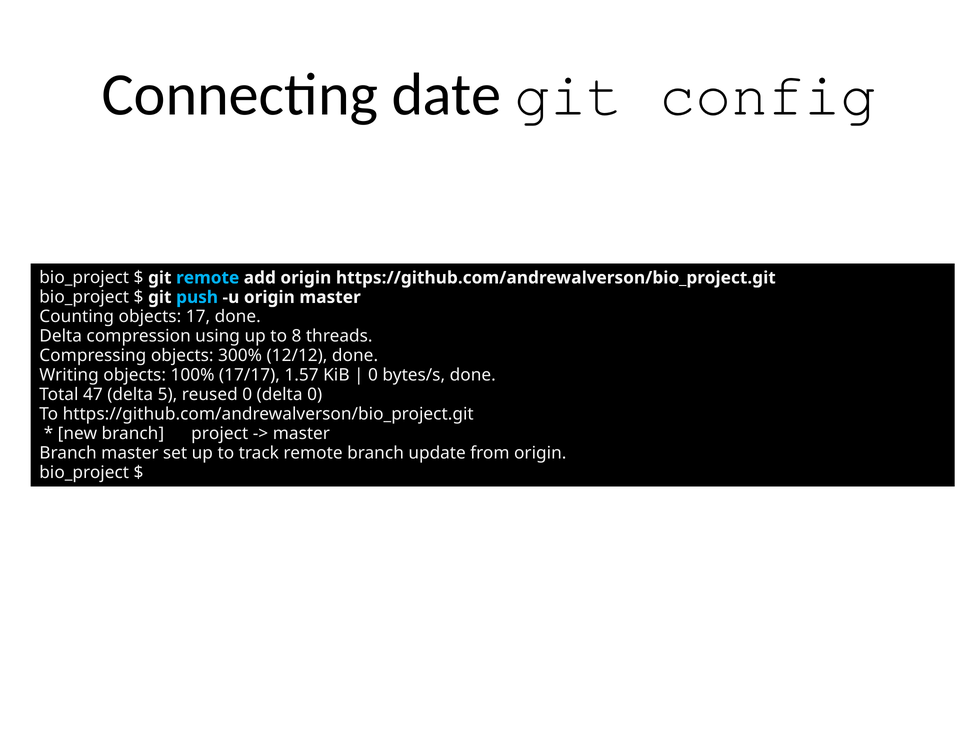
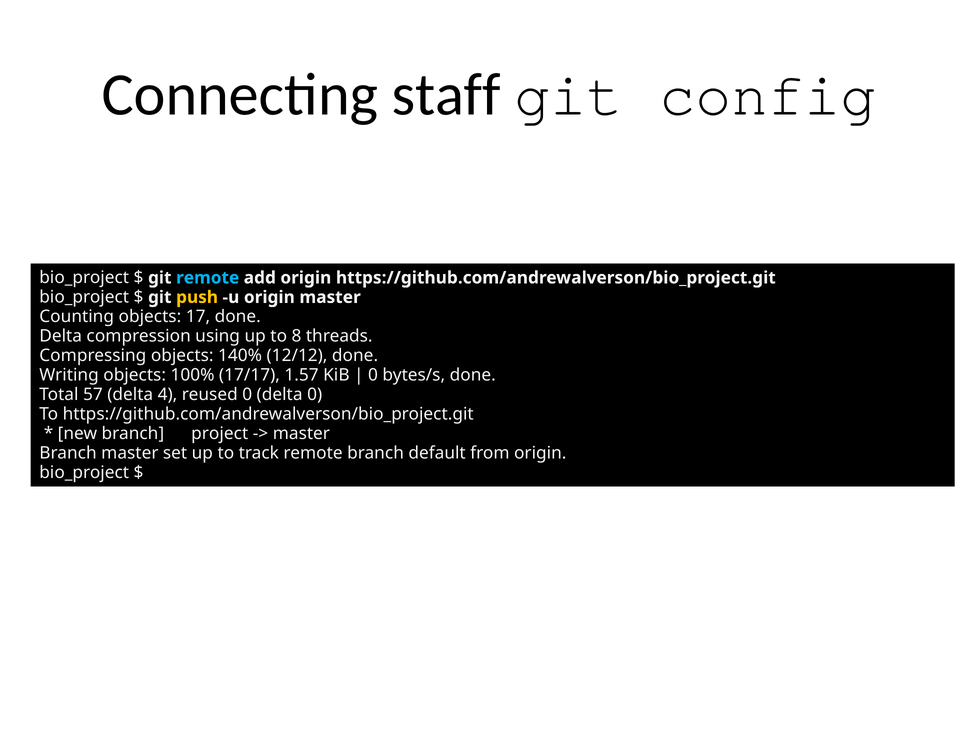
date: date -> staff (446, 95)
push colour: light blue -> yellow (197, 297)
300%: 300% -> 140% (240, 355)
47: 47 -> 57 (93, 394)
5: 5 -> 4 (167, 394)
update: update -> default (437, 453)
